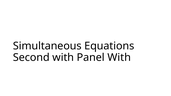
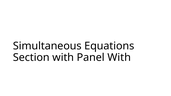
Second: Second -> Section (31, 58)
